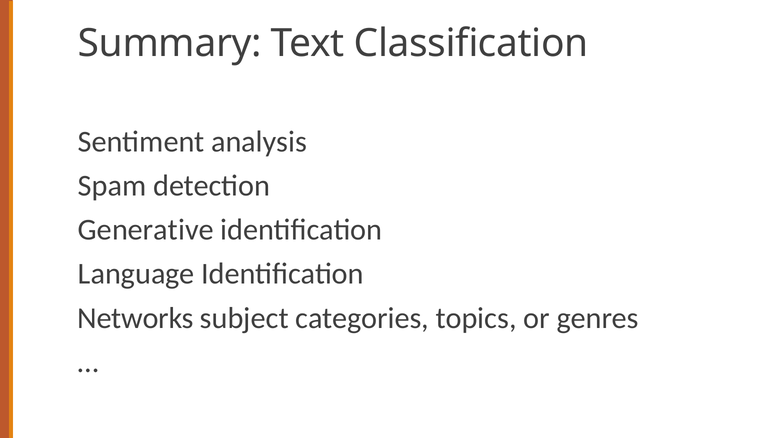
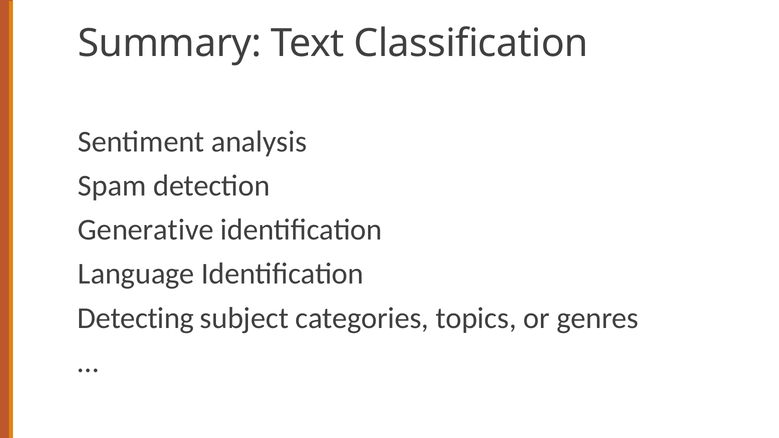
Networks: Networks -> Detecting (136, 318)
